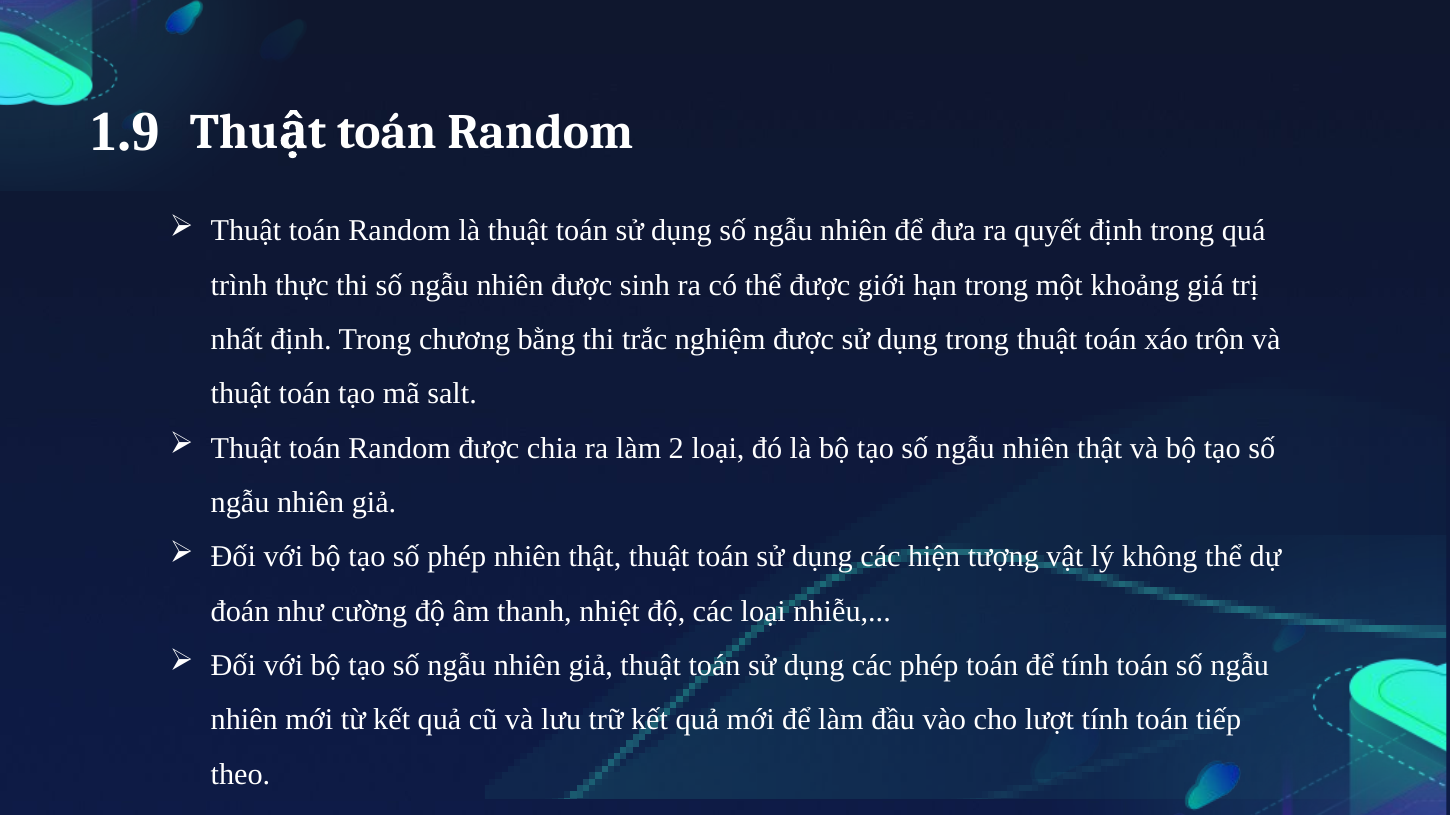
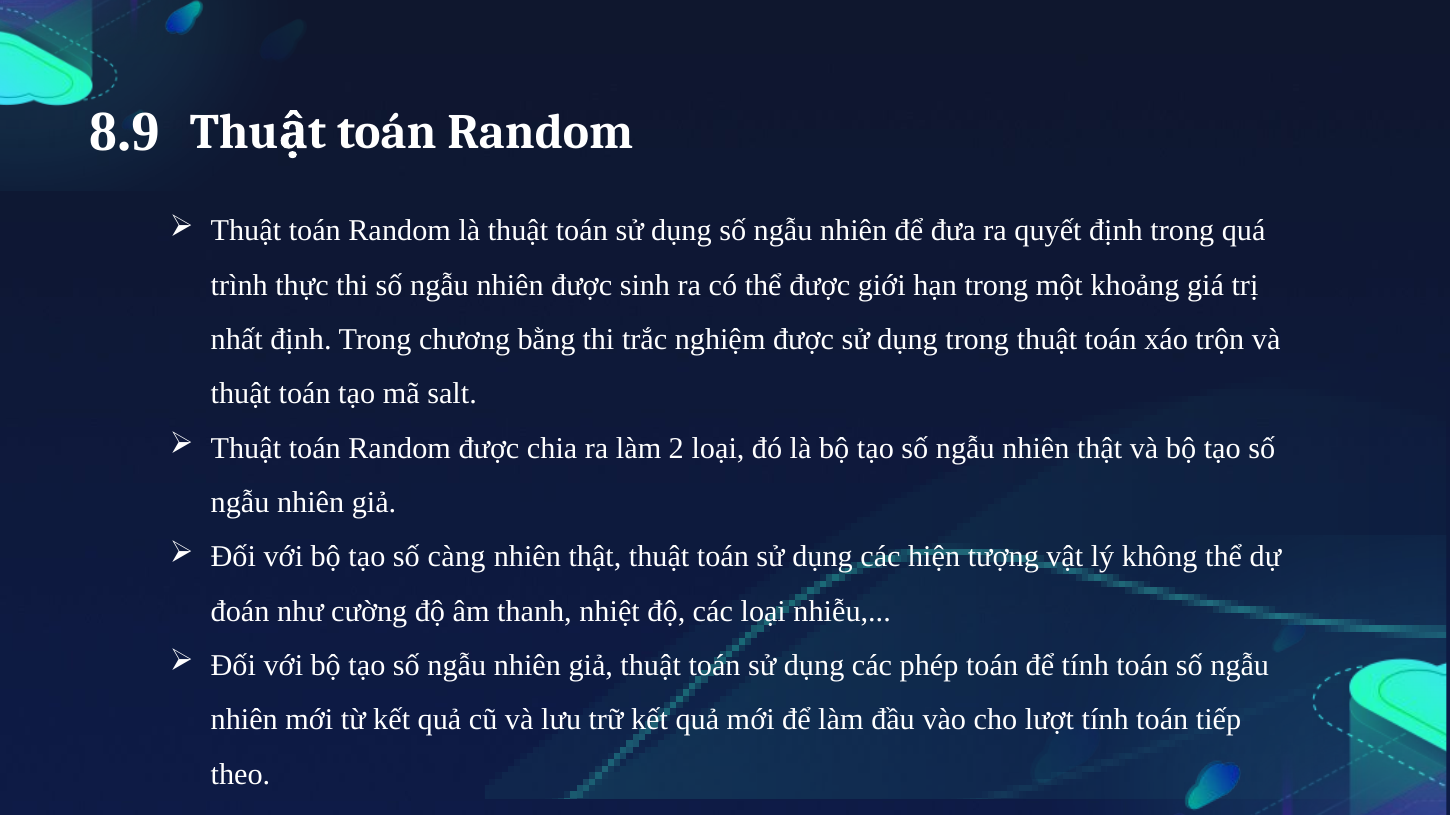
1.9: 1.9 -> 8.9 (124, 132)
số phép: phép -> càng (457, 557)
